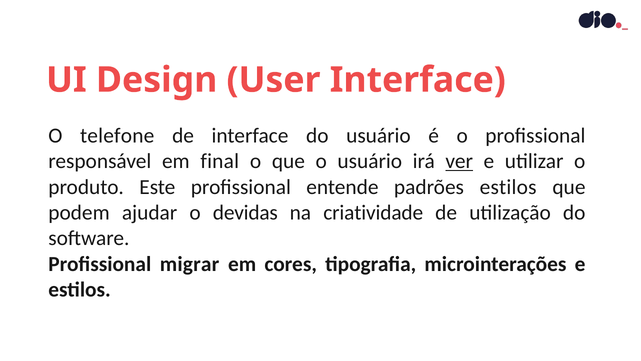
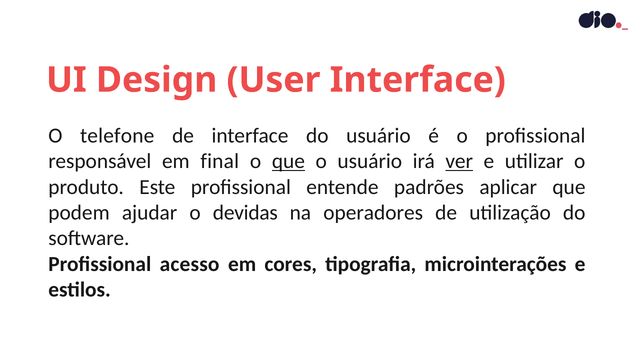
que underline: none -> present (288, 161)
padrões estilos: estilos -> aplicar (508, 187)
criatividade: criatividade -> operadores (373, 212)
migrar: migrar -> acesso (190, 264)
